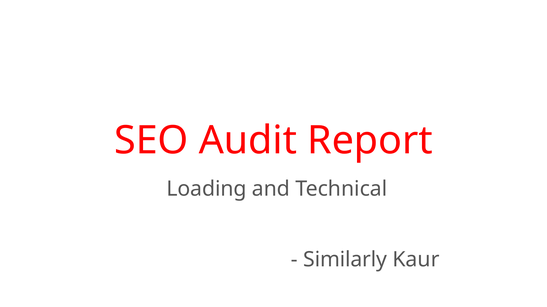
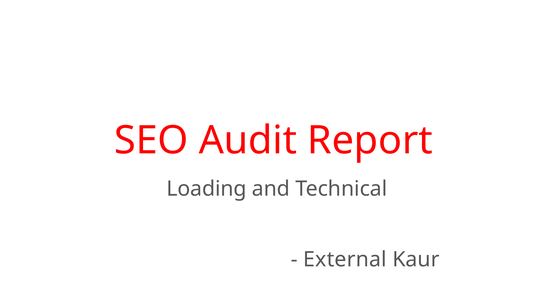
Similarly: Similarly -> External (345, 260)
